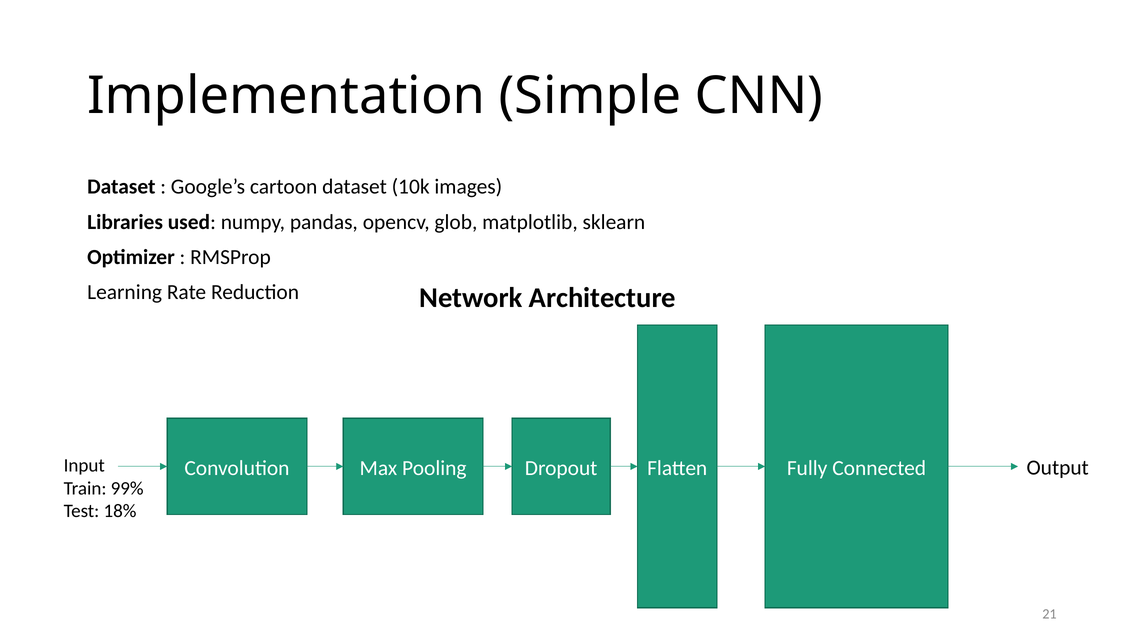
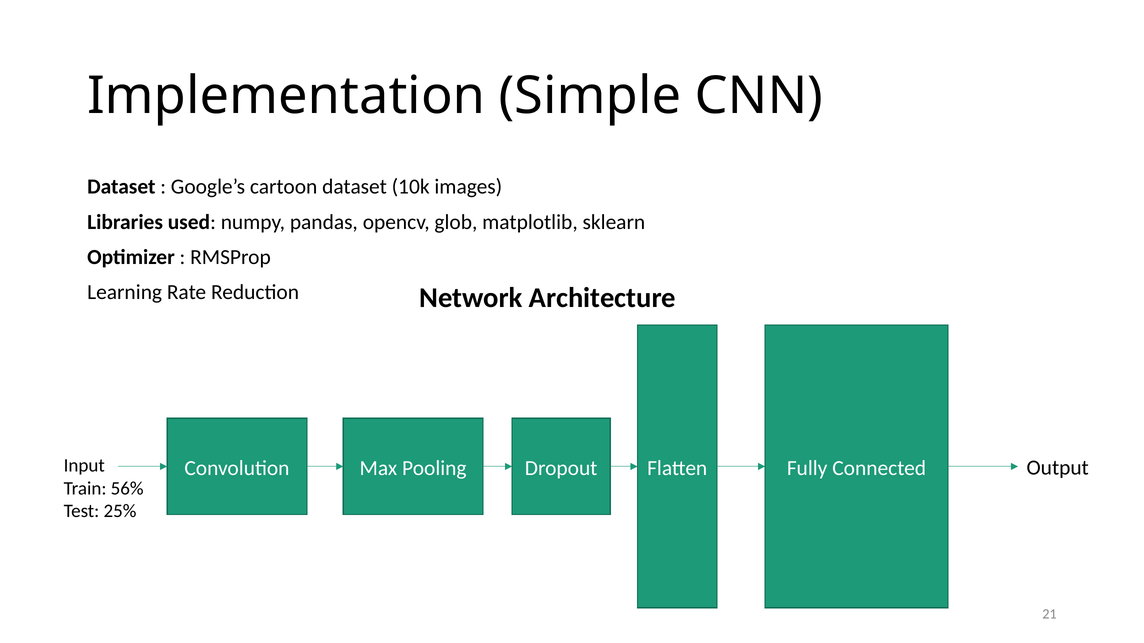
99%: 99% -> 56% (127, 489)
18%: 18% -> 25% (120, 511)
